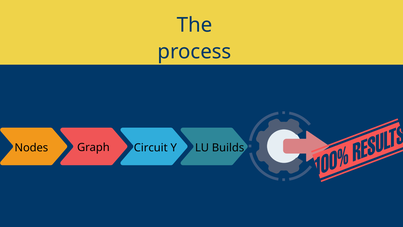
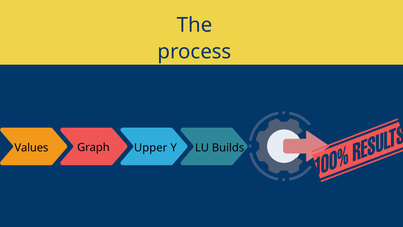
Nodes: Nodes -> Values (31, 148)
Circuit: Circuit -> Upper (151, 148)
